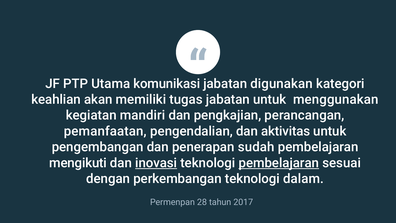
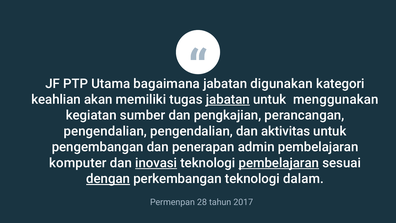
komunikasi: komunikasi -> bagaimana (167, 84)
jabatan underline: none -> present (228, 99)
mandiri: mandiri -> sumber (143, 115)
pemanfaatan: pemanfaatan -> pengendalian (105, 131)
sudah: sudah -> admin (256, 147)
mengikuti: mengikuti -> komputer (78, 163)
dengan underline: none -> present (108, 179)
